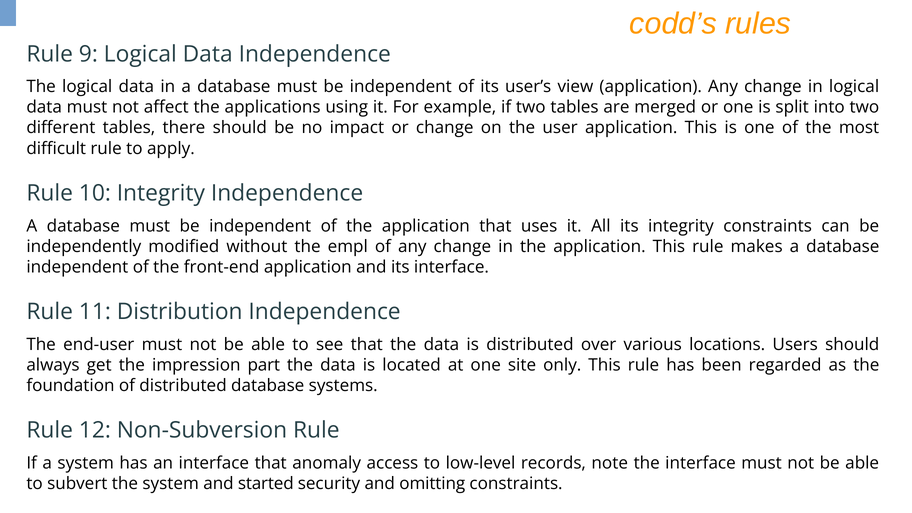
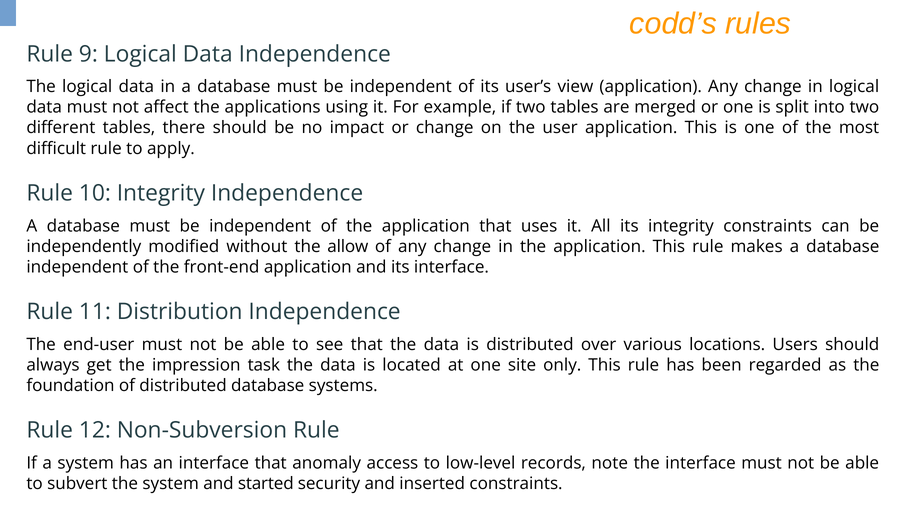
empl: empl -> allow (348, 246)
part: part -> task (264, 365)
omitting: omitting -> inserted (432, 483)
